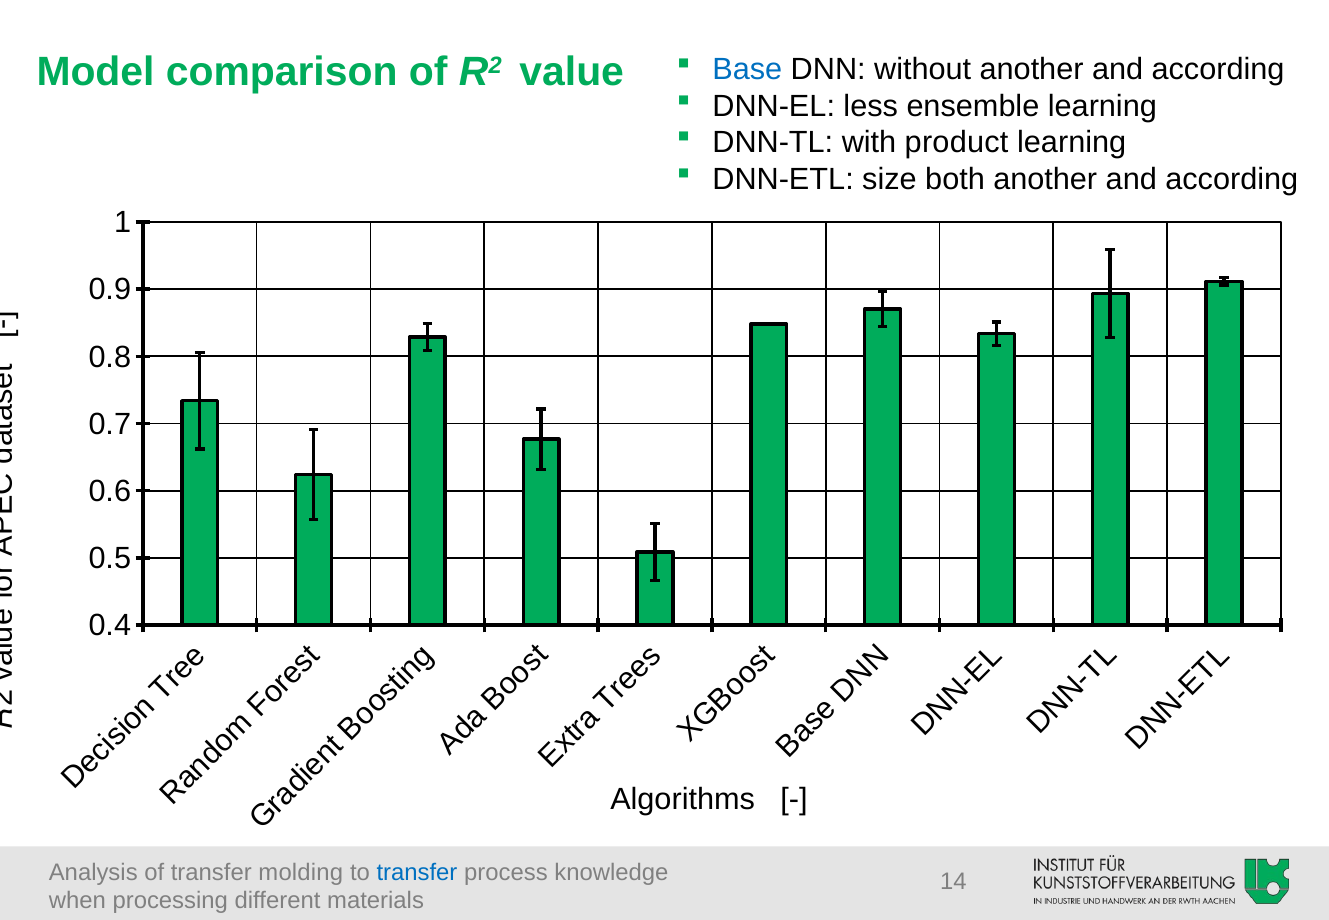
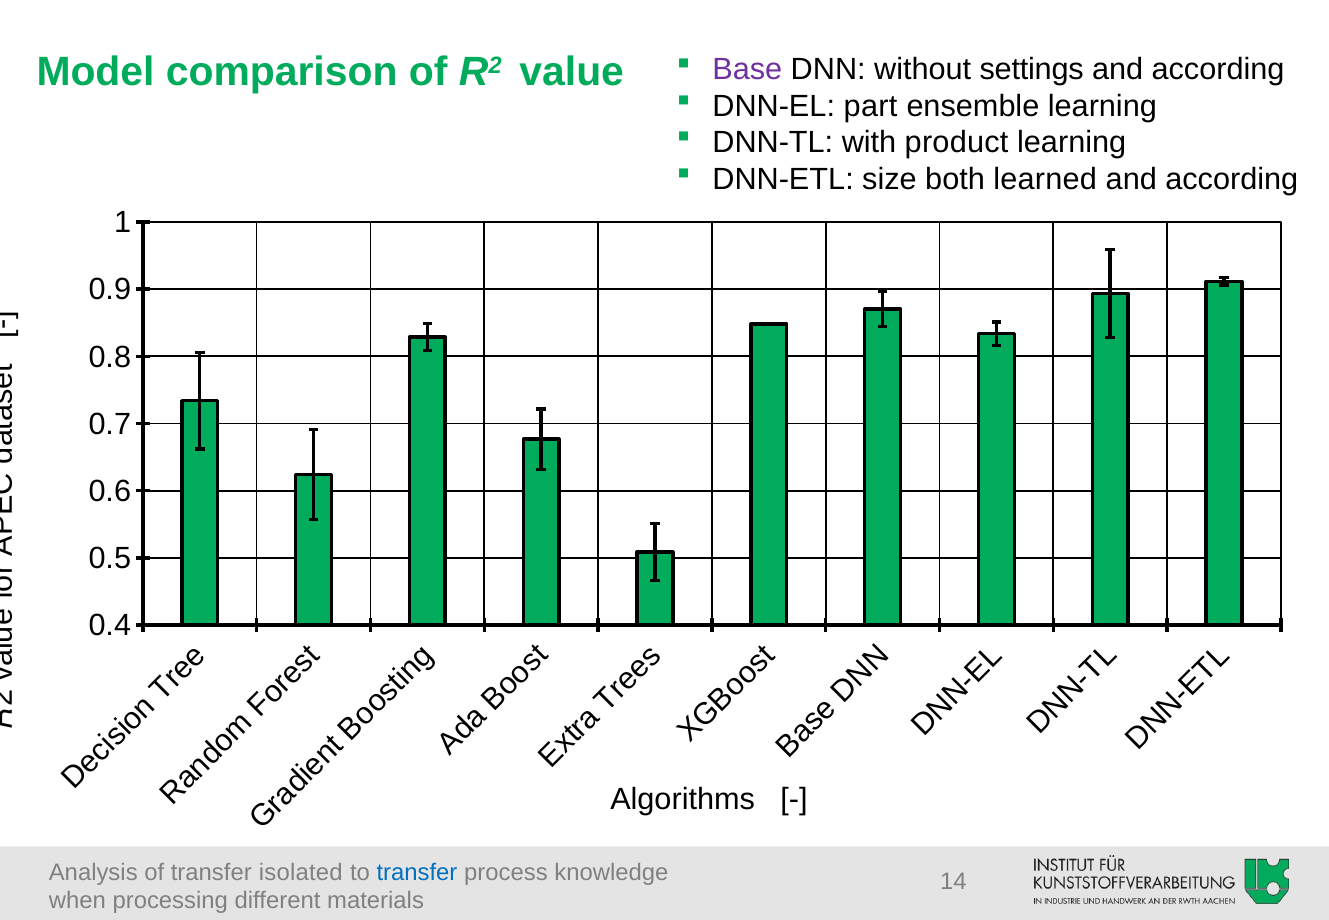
Base colour: blue -> purple (747, 69)
without another: another -> settings (1032, 69)
less: less -> part (871, 106)
both another: another -> learned (1045, 180)
molding: molding -> isolated (301, 872)
